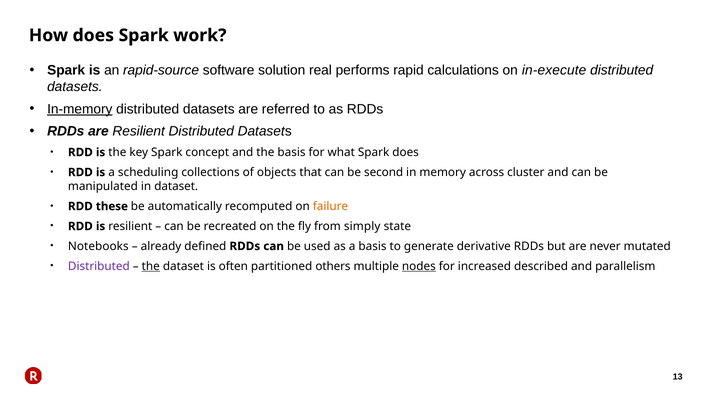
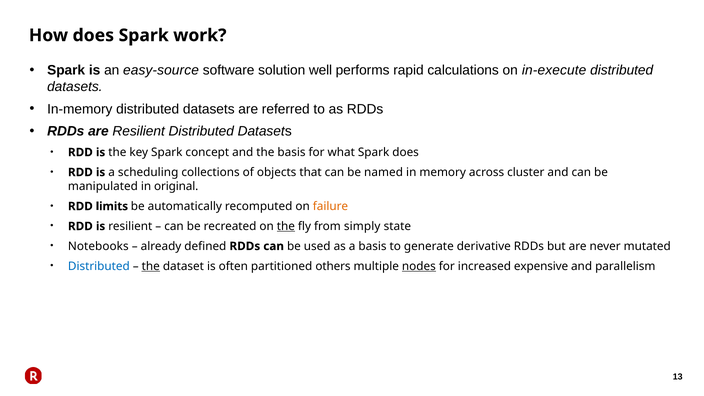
rapid-source: rapid-source -> easy-source (161, 70)
real: real -> well (321, 70)
In-memory underline: present -> none (80, 109)
second: second -> named (384, 172)
in dataset: dataset -> original (176, 186)
these: these -> limits (112, 206)
the underline: none -> present (286, 226)
Distributed colour: purple -> blue (99, 266)
described: described -> expensive (541, 266)
